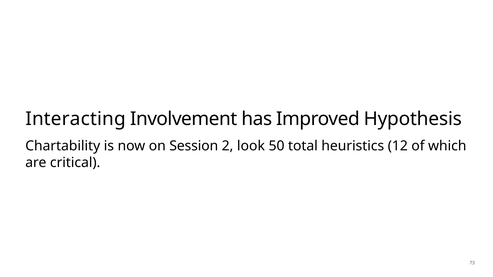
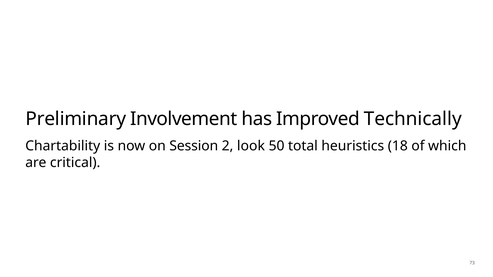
Interacting: Interacting -> Preliminary (76, 119)
Hypothesis: Hypothesis -> Technically (413, 119)
12: 12 -> 18 (398, 146)
